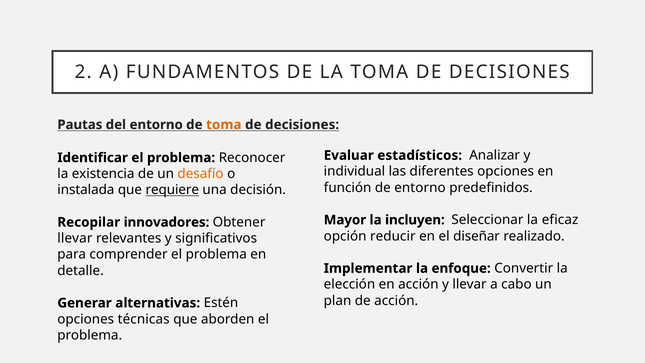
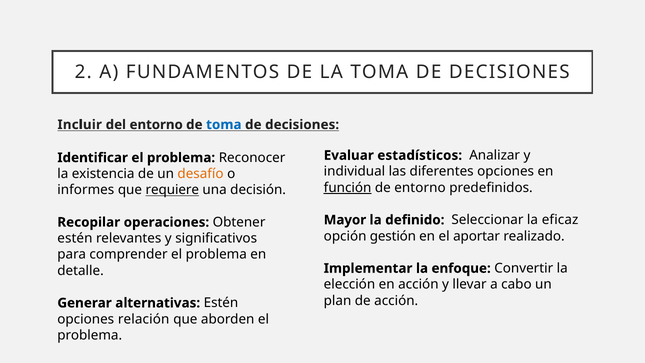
Pautas: Pautas -> Incluir (80, 125)
toma colour: orange -> blue (224, 125)
función underline: none -> present (348, 188)
instalada: instalada -> informes (86, 190)
incluyen: incluyen -> definido (415, 220)
innovadores: innovadores -> operaciones (166, 222)
reducir: reducir -> gestión (393, 236)
diseñar: diseñar -> aportar (477, 236)
llevar: llevar -> estén (75, 238)
técnicas: técnicas -> relación (144, 319)
